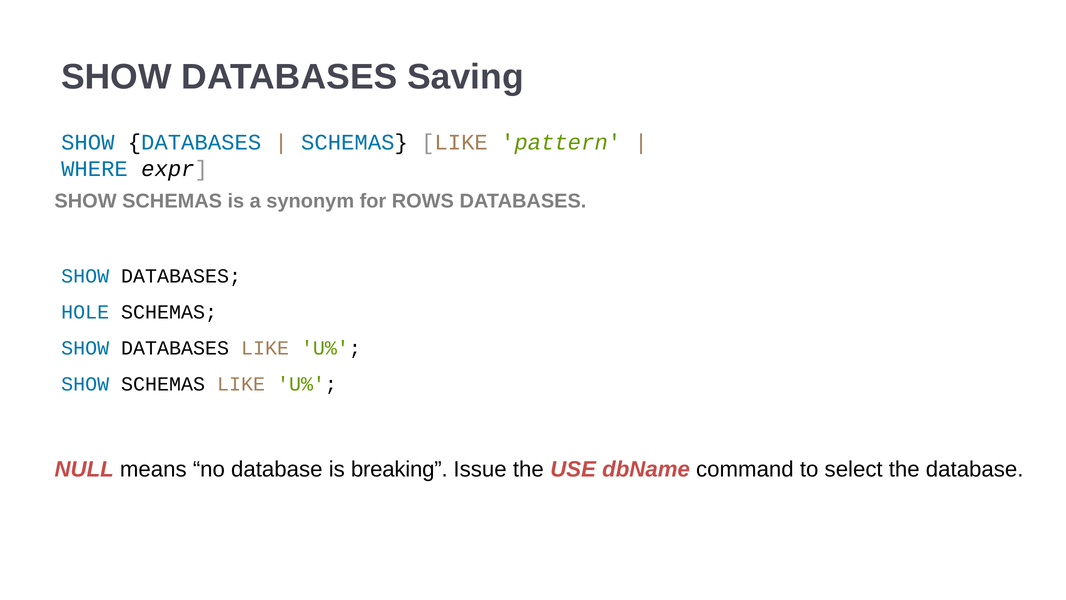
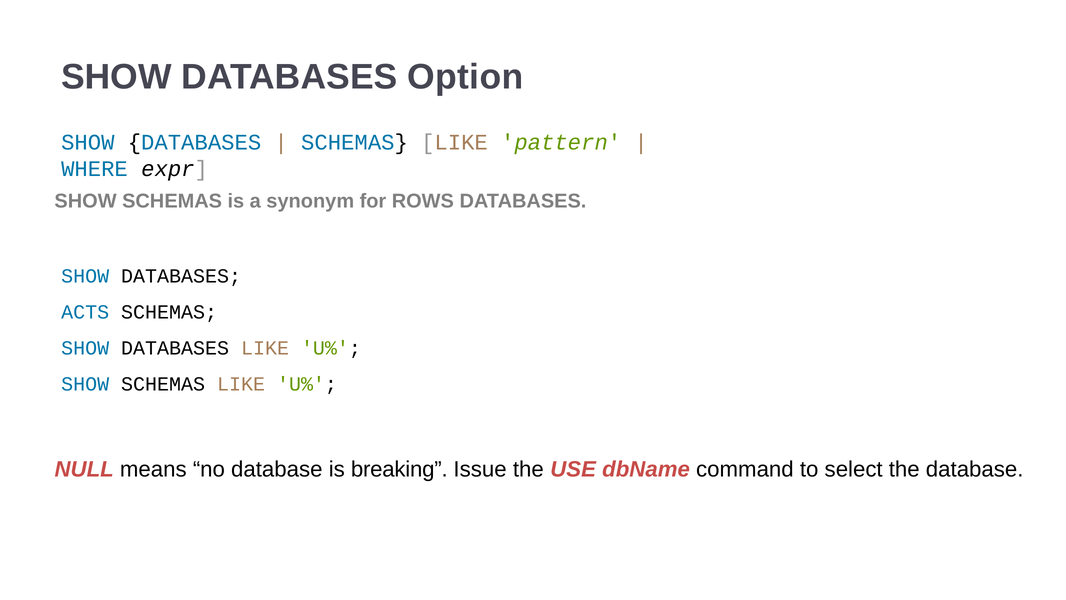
Saving: Saving -> Option (465, 77)
HOLE: HOLE -> ACTS (85, 312)
